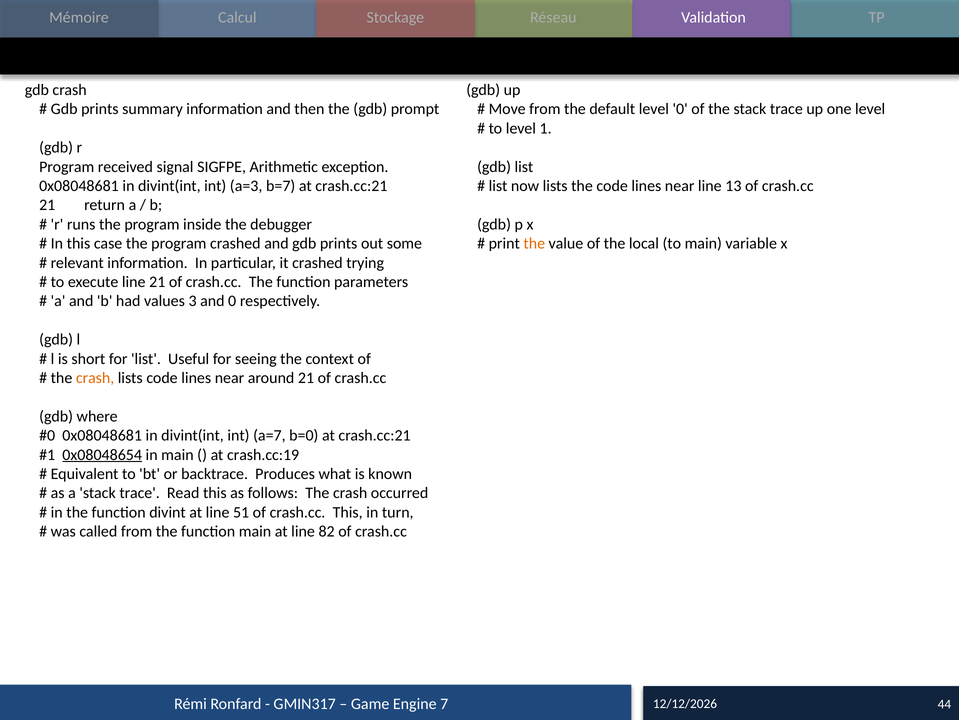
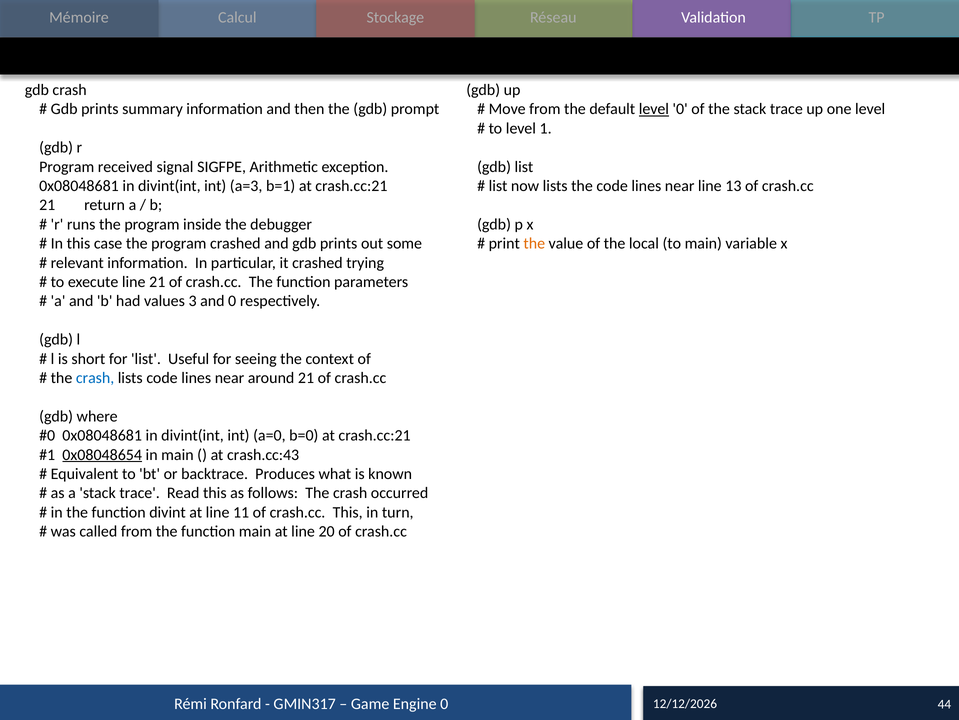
level underline: none -> present (654, 109)
b=7: b=7 -> b=1 (281, 186)
crash colour: orange -> blue (95, 378)
a=7: a=7 -> a=0 (269, 435)
crash.cc:19: crash.cc:19 -> crash.cc:43 (263, 454)
51: 51 -> 11 (241, 512)
82: 82 -> 20 (327, 531)
Engine 7: 7 -> 0 (444, 703)
